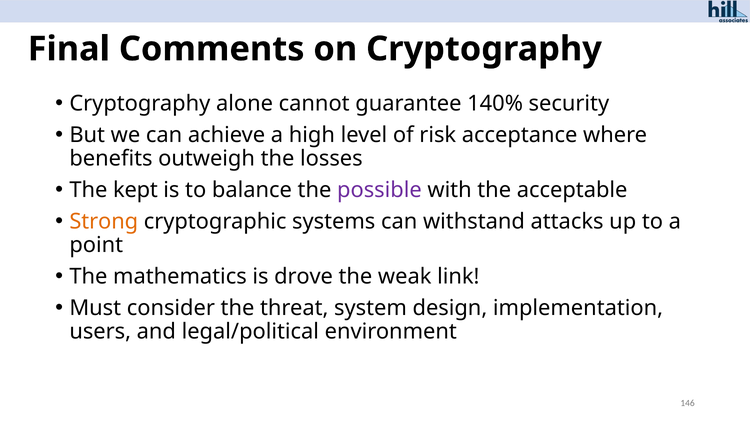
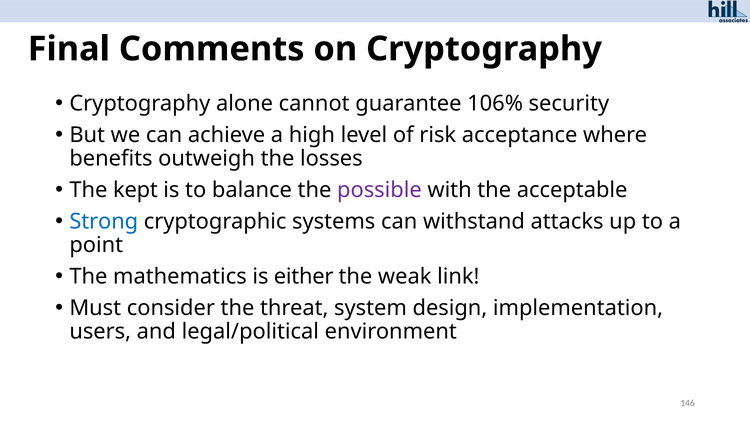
140%: 140% -> 106% (495, 103)
Strong colour: orange -> blue (104, 221)
drove: drove -> either (304, 276)
